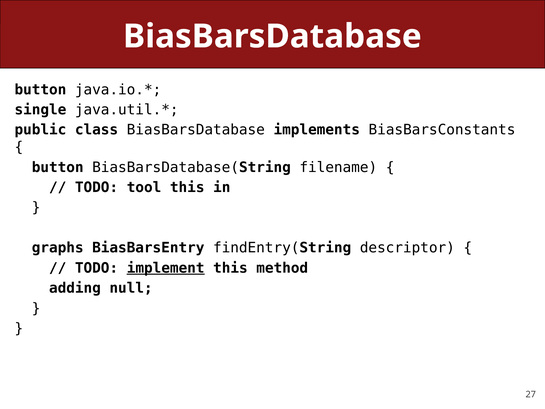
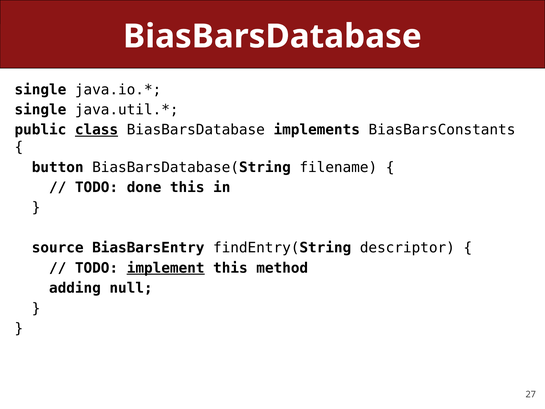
button: button -> single (40, 90)
class underline: none -> present (97, 130)
tool: tool -> done (144, 187)
graphs: graphs -> source (58, 248)
